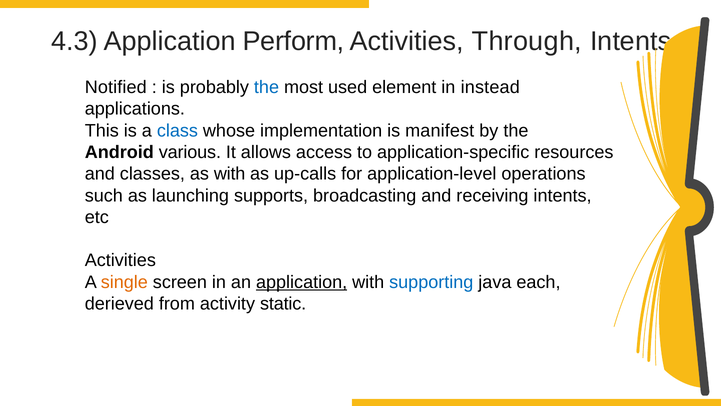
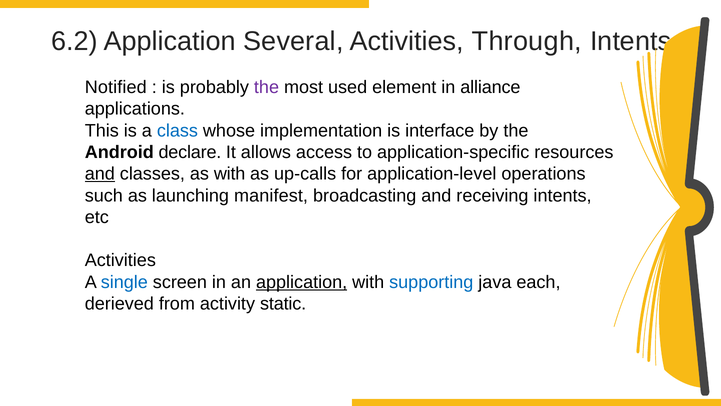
4.3: 4.3 -> 6.2 (74, 41)
Perform: Perform -> Several (293, 41)
the colour: blue -> purple (266, 87)
instead: instead -> alliance (490, 87)
manifest: manifest -> interface (440, 130)
various: various -> declare (190, 152)
and underline: none -> present (100, 174)
supports: supports -> manifest (271, 195)
single colour: orange -> blue (124, 282)
